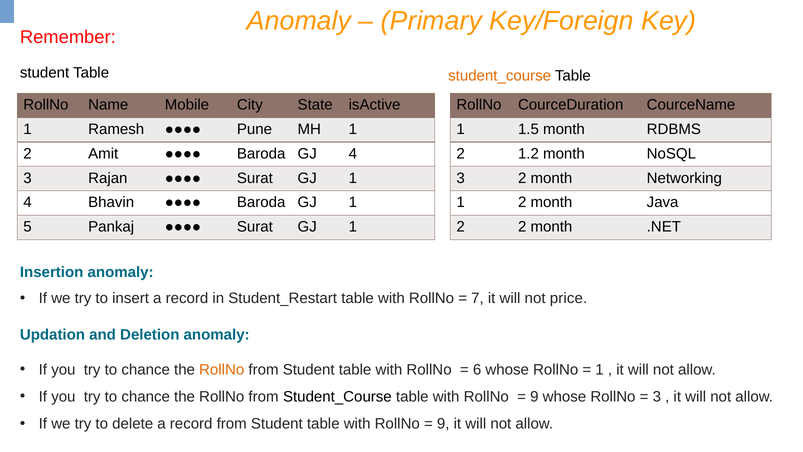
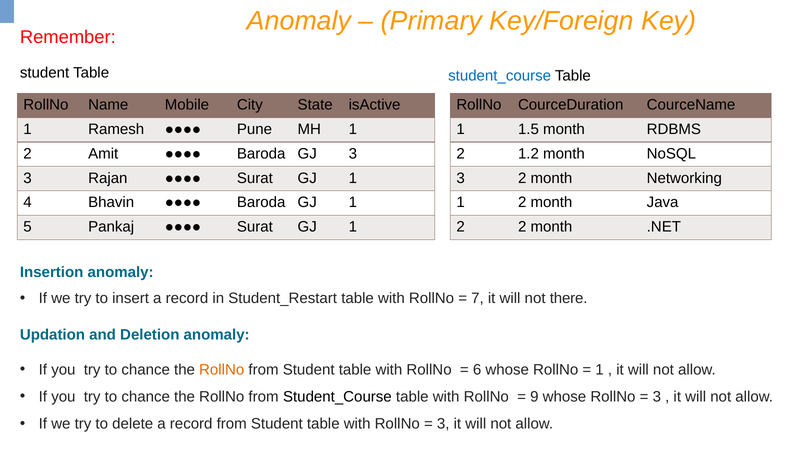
student_course colour: orange -> blue (500, 76)
GJ 4: 4 -> 3 (353, 154)
price: price -> there (569, 298)
9: 9 -> 3 (443, 424)
